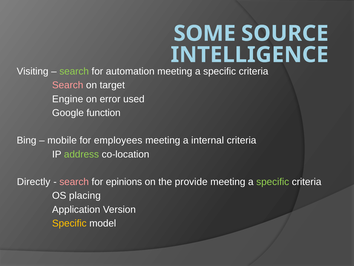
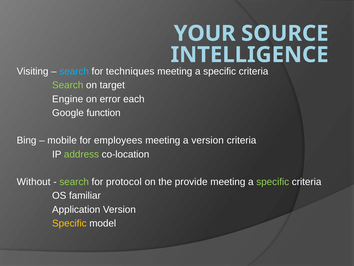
SOME: SOME -> YOUR (205, 33)
search colour: light green -> light blue (74, 71)
automation: automation -> techniques (130, 71)
Search colour: pink -> light green (68, 85)
used: used -> each (134, 99)
a internal: internal -> version (208, 140)
Directly: Directly -> Without (34, 182)
search colour: pink -> light green (74, 182)
epinions: epinions -> protocol (124, 182)
placing: placing -> familiar (85, 195)
